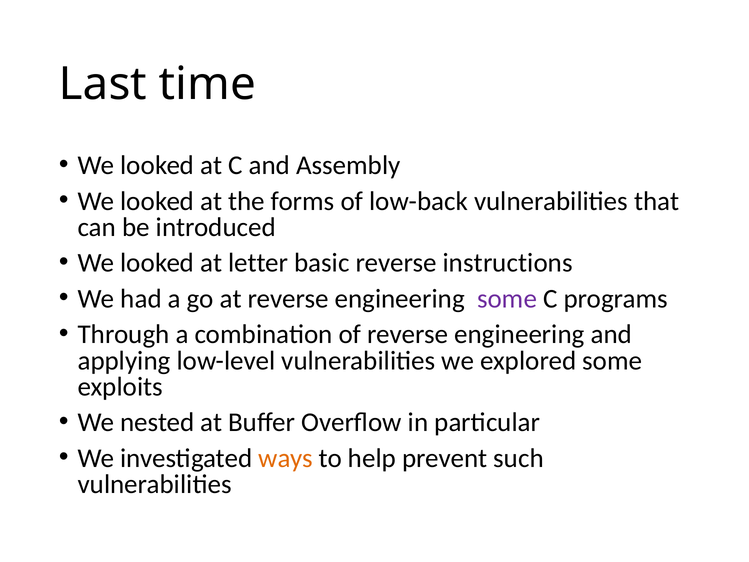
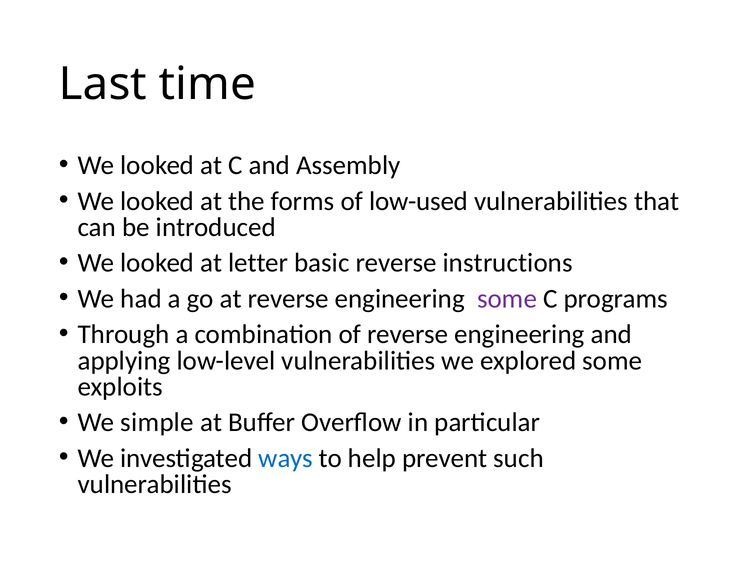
low-back: low-back -> low-used (419, 201)
nested: nested -> simple (157, 422)
ways colour: orange -> blue (286, 458)
